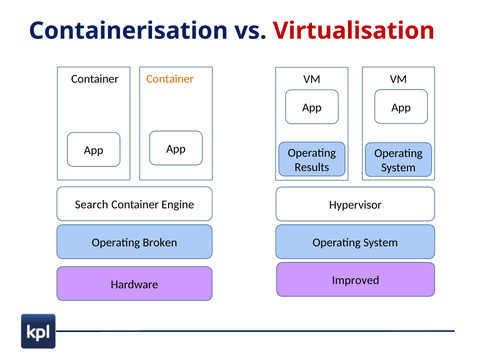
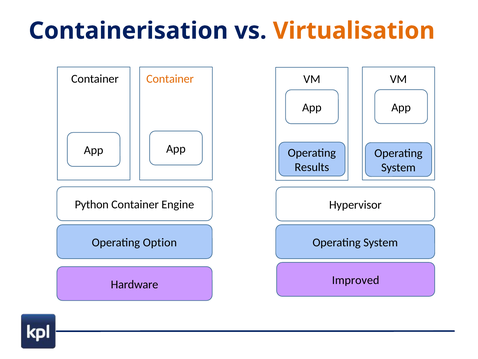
Virtualisation colour: red -> orange (354, 31)
Search: Search -> Python (92, 204)
Broken: Broken -> Option (160, 242)
